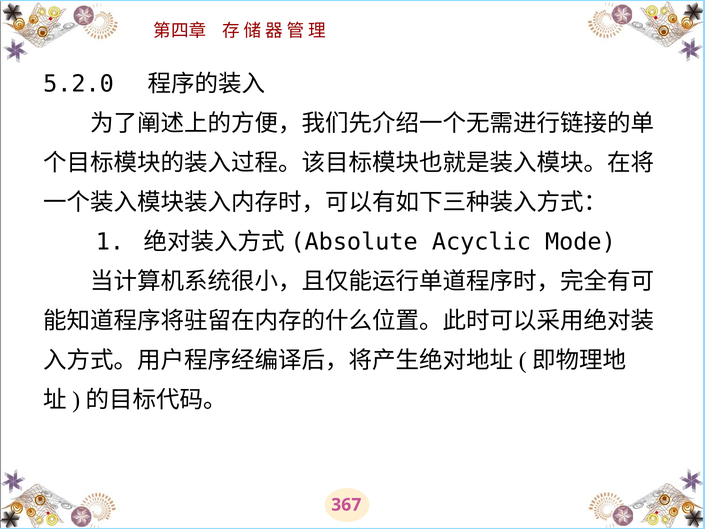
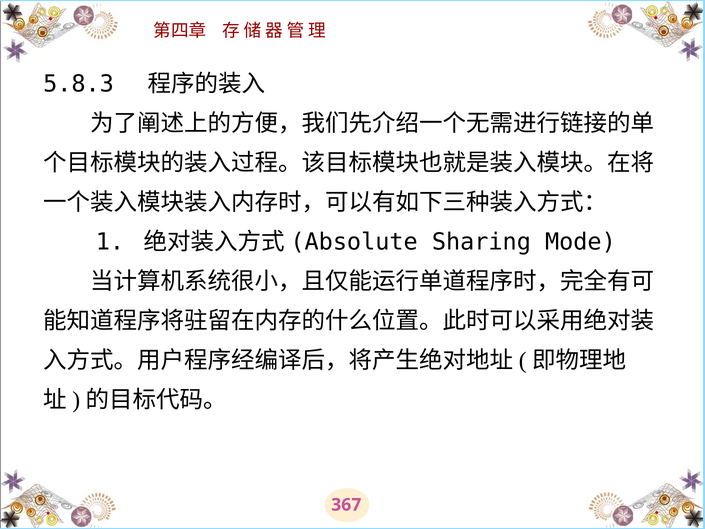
5.2.0: 5.2.0 -> 5.8.3 (79, 84)
Acyclic: Acyclic -> Sharing (481, 242)
